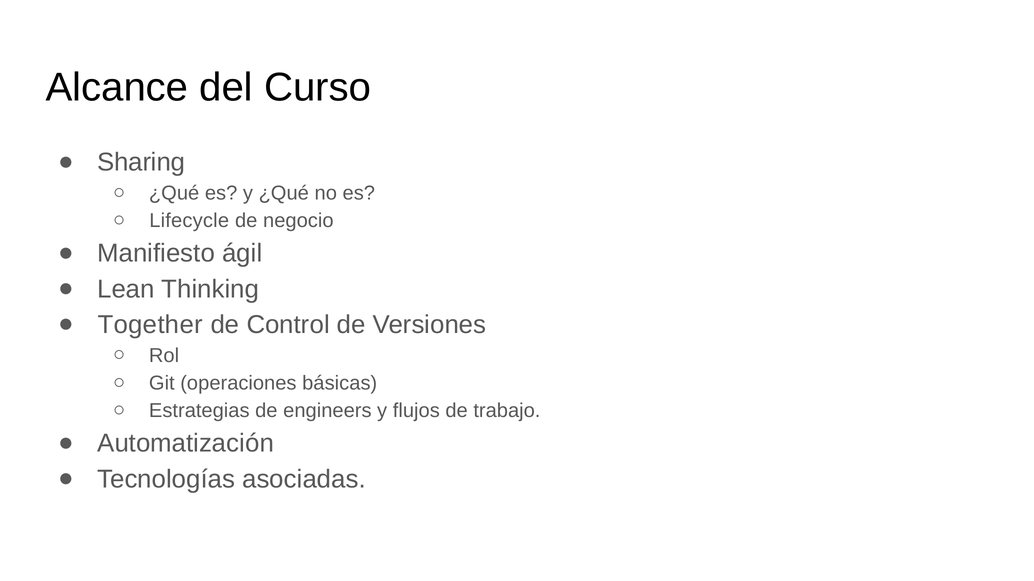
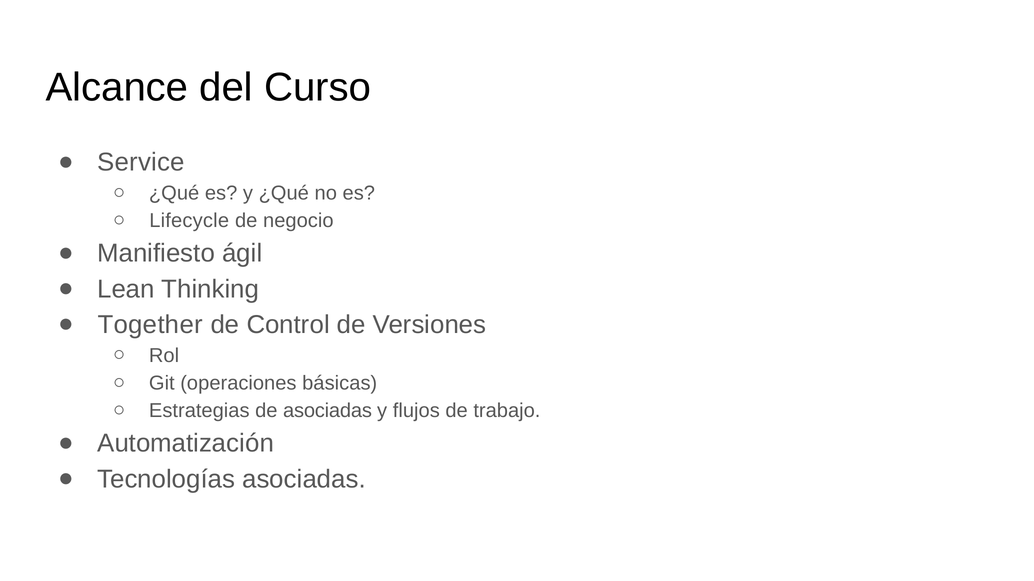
Sharing: Sharing -> Service (141, 163)
de engineers: engineers -> asociadas (328, 411)
